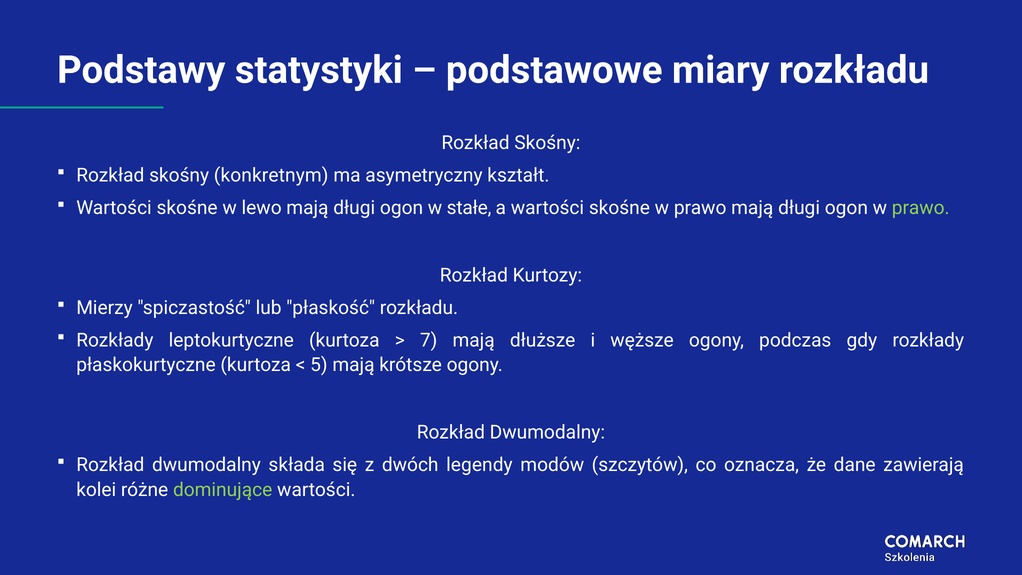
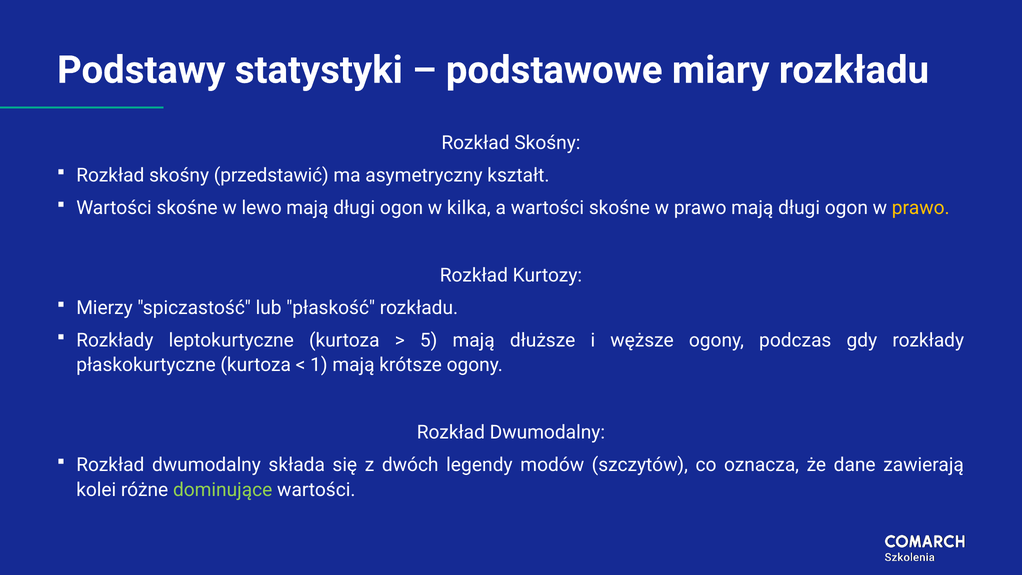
konkretnym: konkretnym -> przedstawić (271, 175)
stałe: stałe -> kilka (469, 208)
prawo colour: light green -> yellow (921, 208)
7: 7 -> 5 (429, 340)
5: 5 -> 1 (319, 365)
